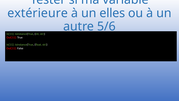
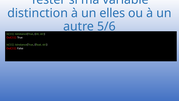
extérieure: extérieure -> distinction (38, 13)
